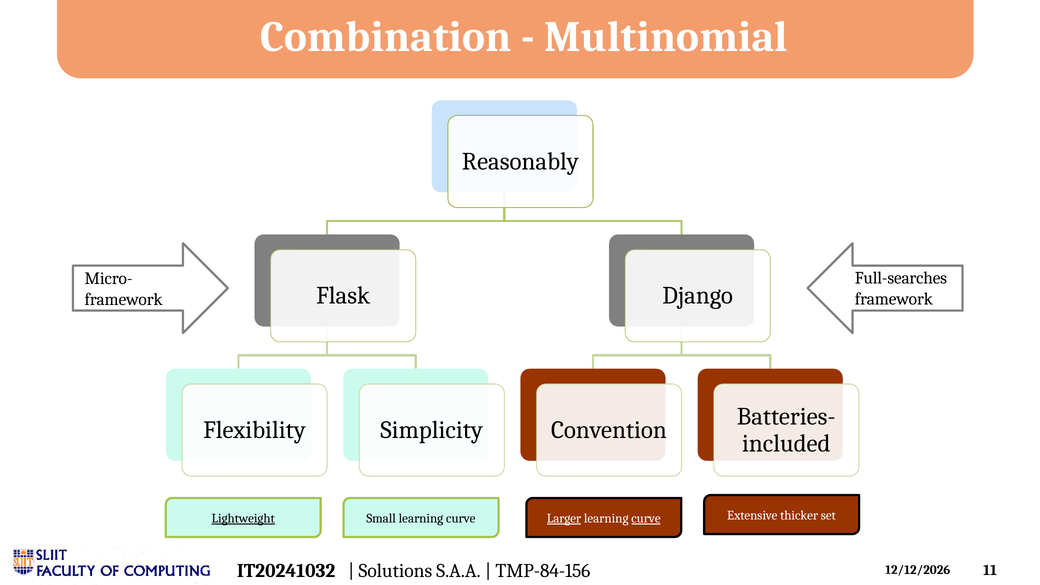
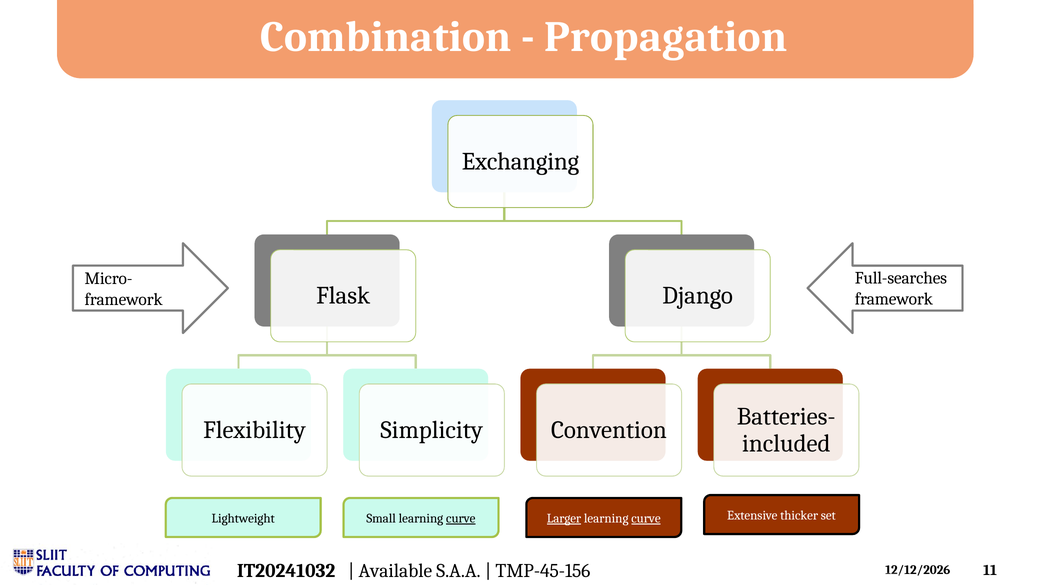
Multinomial: Multinomial -> Propagation (666, 37)
Reasonably: Reasonably -> Exchanging (520, 161)
Lightweight underline: present -> none (243, 518)
curve underline: none -> present (461, 518)
Solutions: Solutions -> Available (395, 571)
TMP-84-156: TMP-84-156 -> TMP-45-156 (543, 571)
